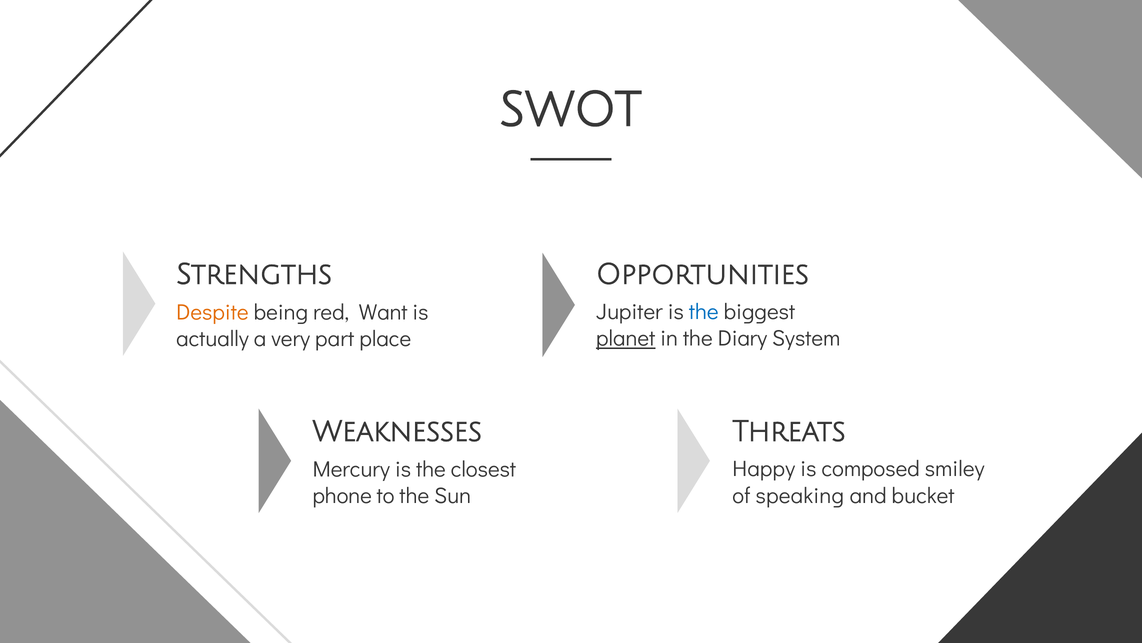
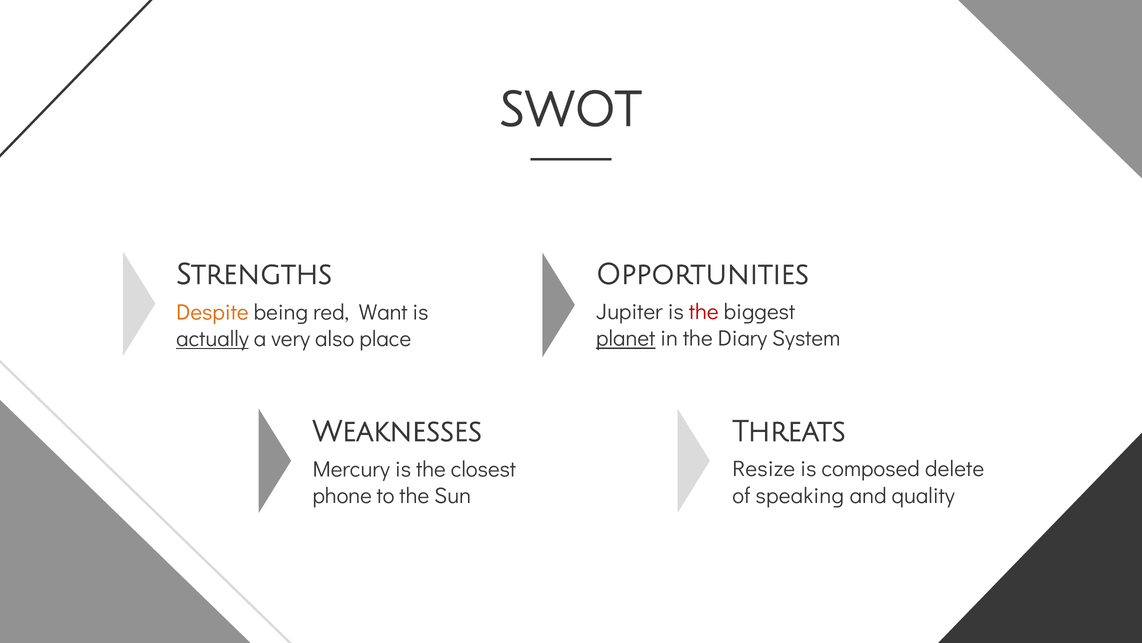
the colour: blue -> red (704, 312)
actually underline: none -> present (212, 339)
part: part -> also (335, 339)
Happy: Happy -> Resize (764, 469)
smiley: smiley -> delete (955, 469)
bucket: bucket -> quality (923, 495)
